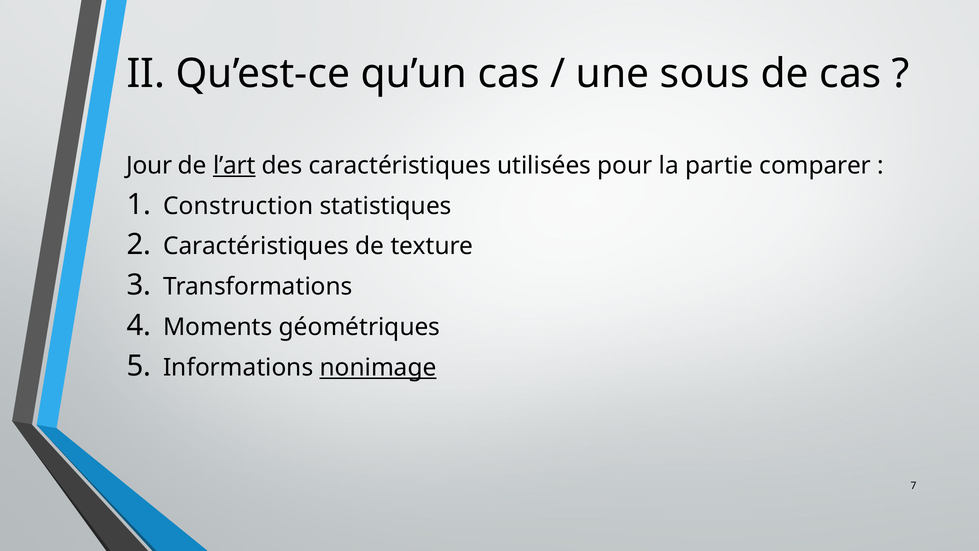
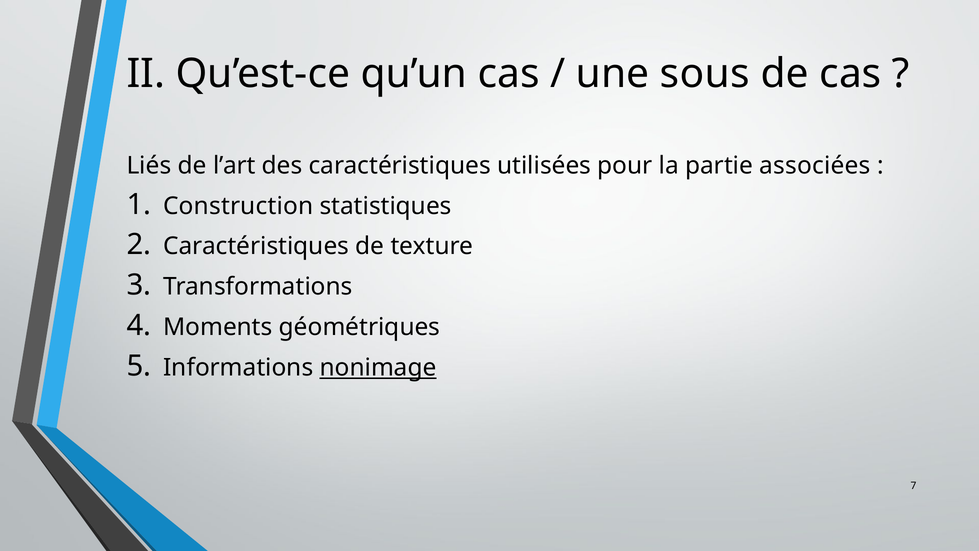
Jour: Jour -> Liés (149, 165)
l’art underline: present -> none (234, 165)
comparer: comparer -> associées (815, 165)
